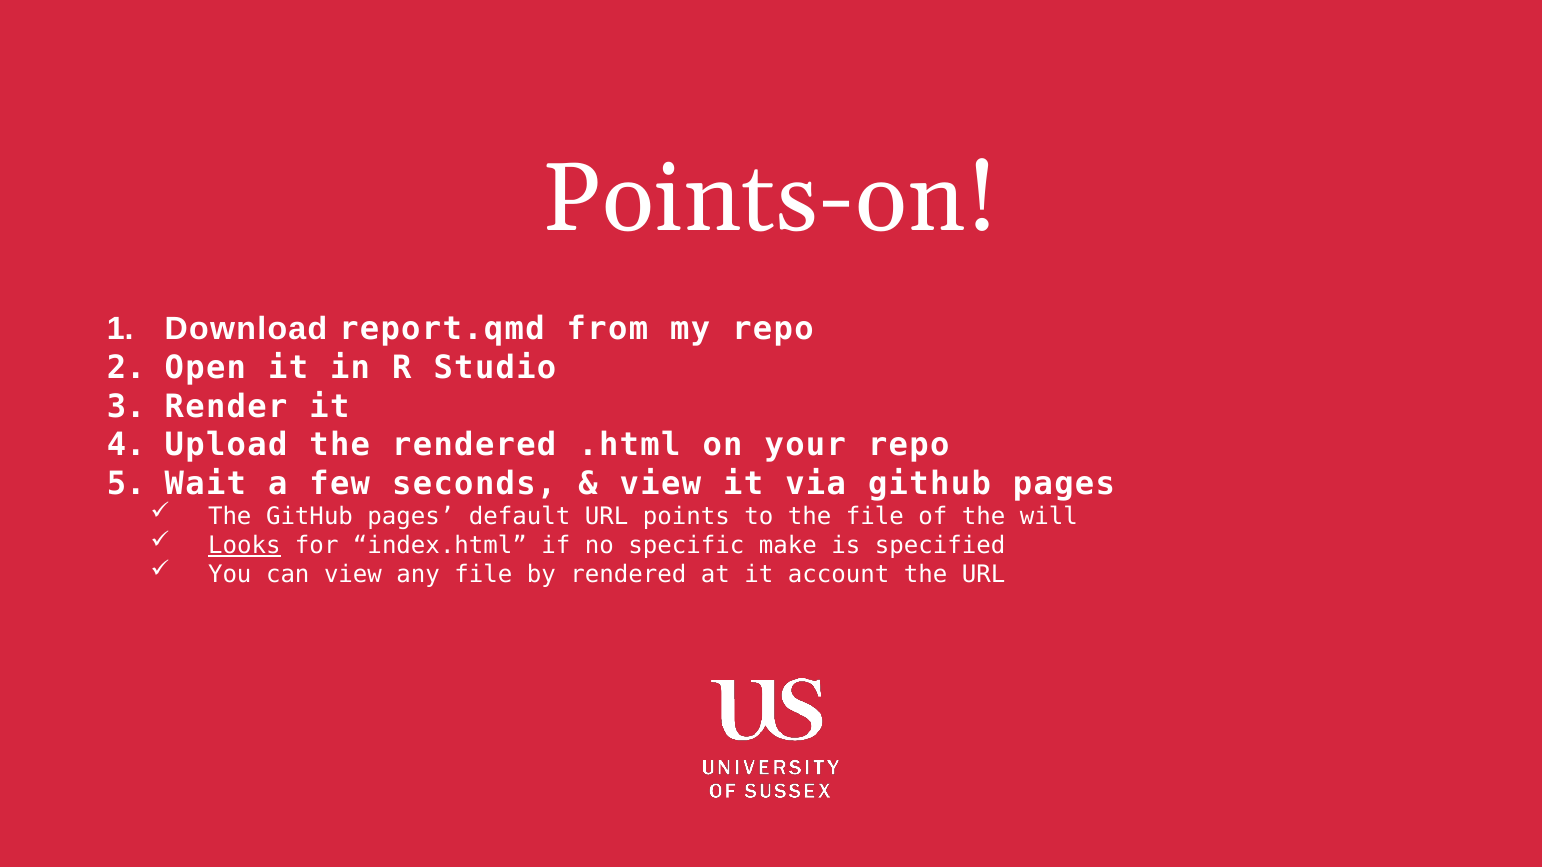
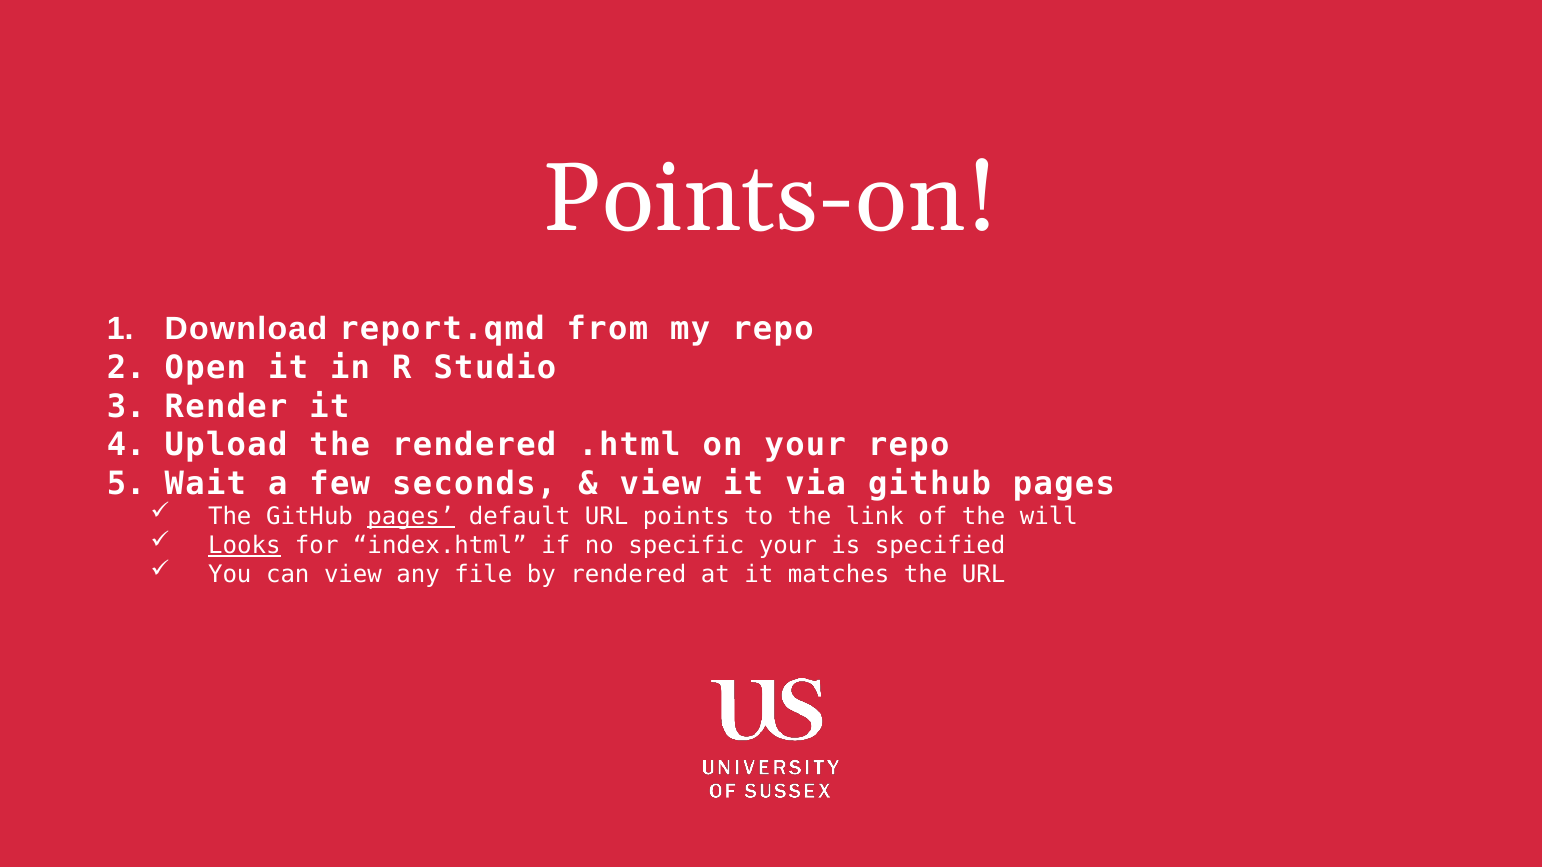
pages underline: none -> present (411, 517)
the file: file -> link (875, 517)
specific make: make -> your (788, 546)
account: account -> matches (839, 575)
